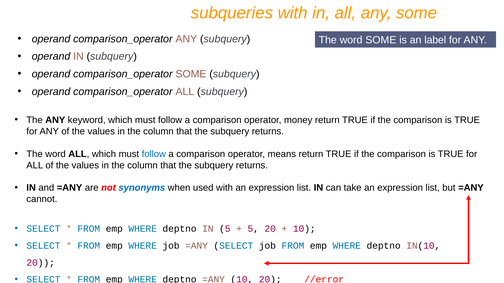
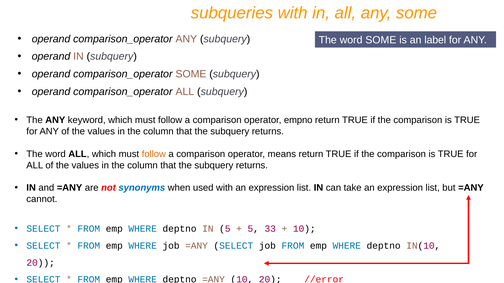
money: money -> empno (298, 120)
follow colour: blue -> orange (154, 154)
5 20: 20 -> 33 (270, 229)
